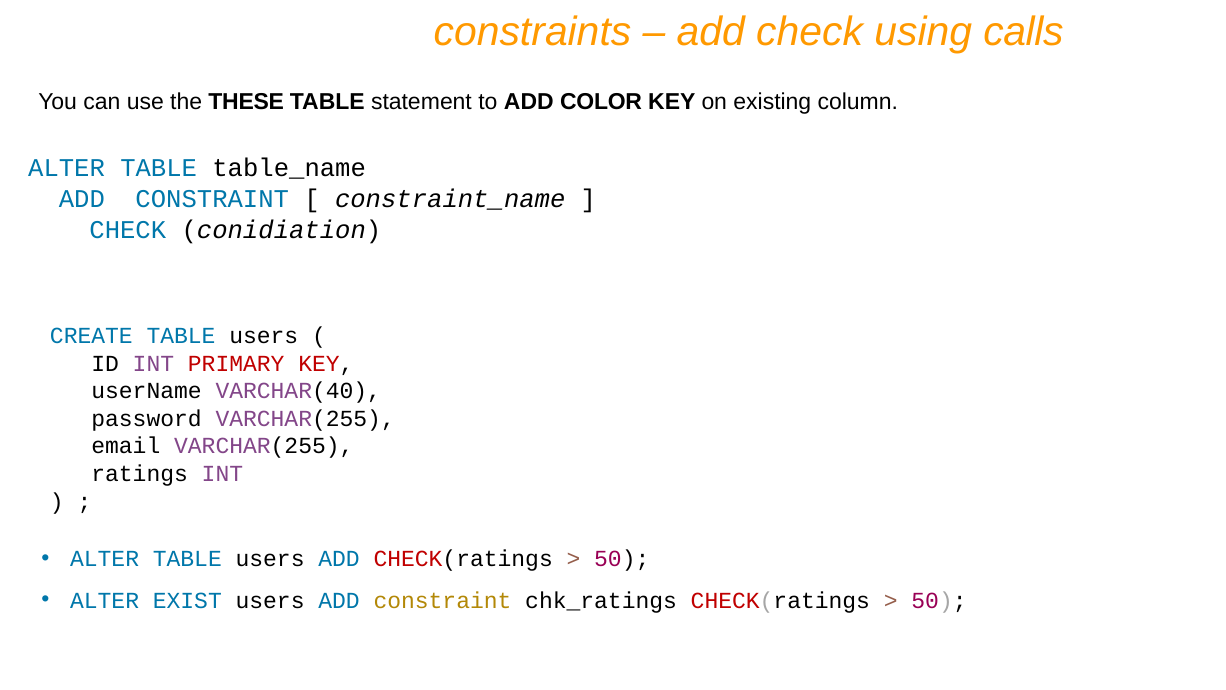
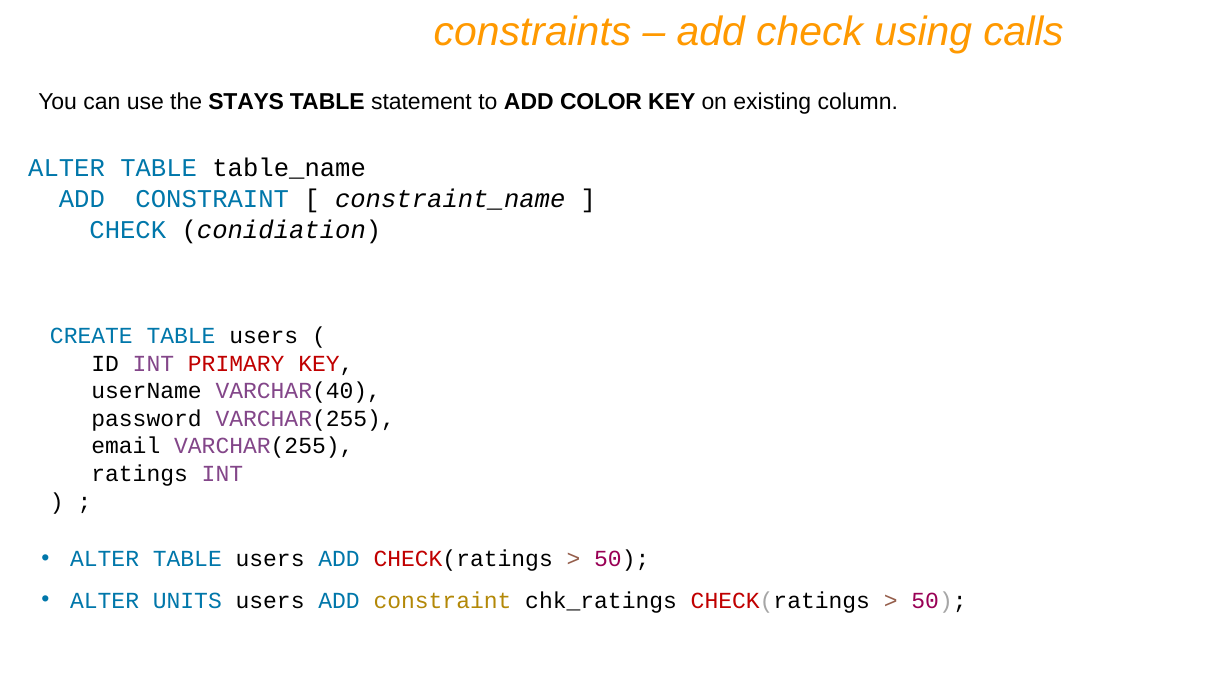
THESE: THESE -> STAYS (246, 102)
EXIST: EXIST -> UNITS (187, 600)
